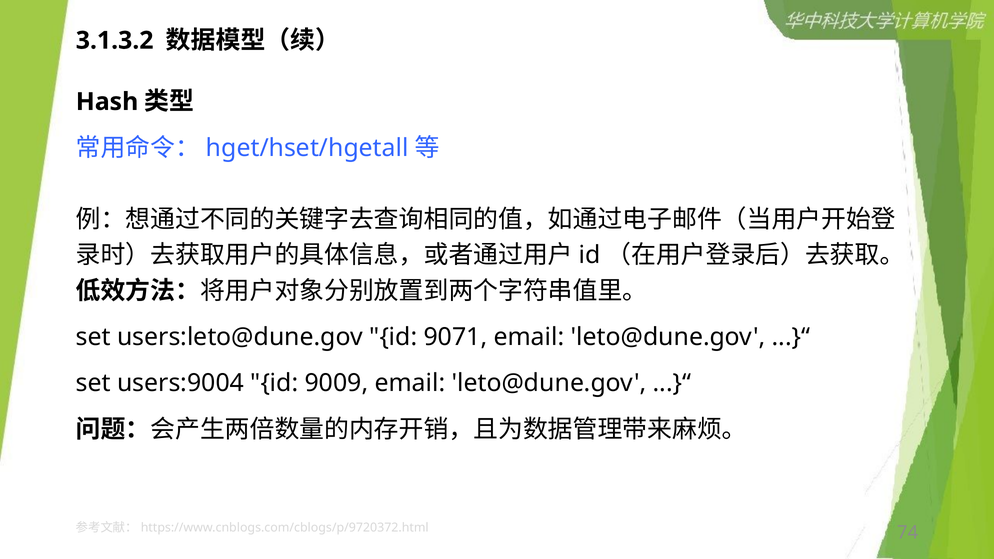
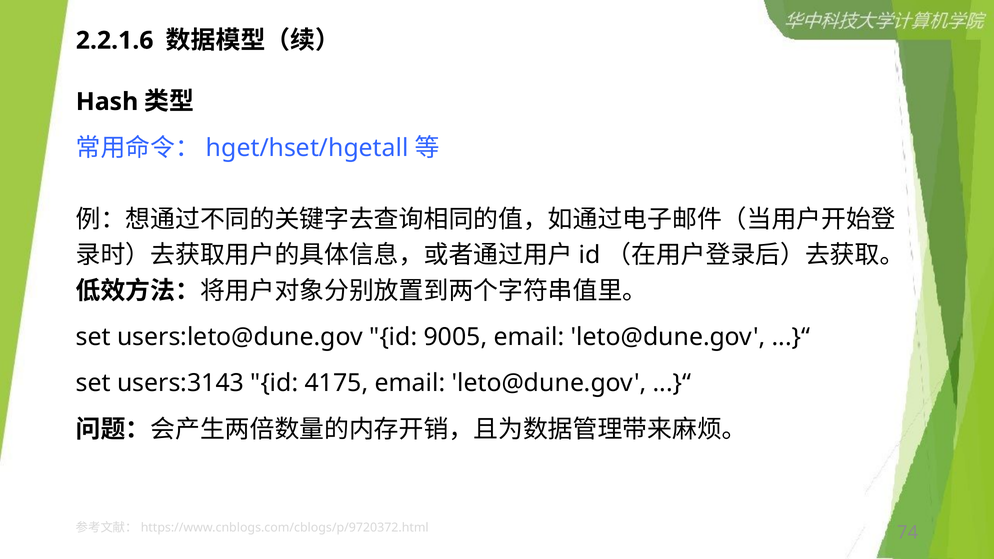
3.1.3.2: 3.1.3.2 -> 2.2.1.6 (115, 40)
9071: 9071 -> 9005 (455, 337)
users:9004: users:9004 -> users:3143 (180, 383)
9009: 9009 -> 4175 (336, 383)
